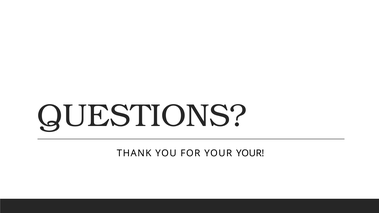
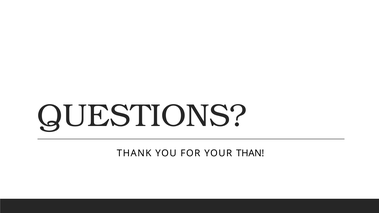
YOUR YOUR: YOUR -> THAN (250, 153)
